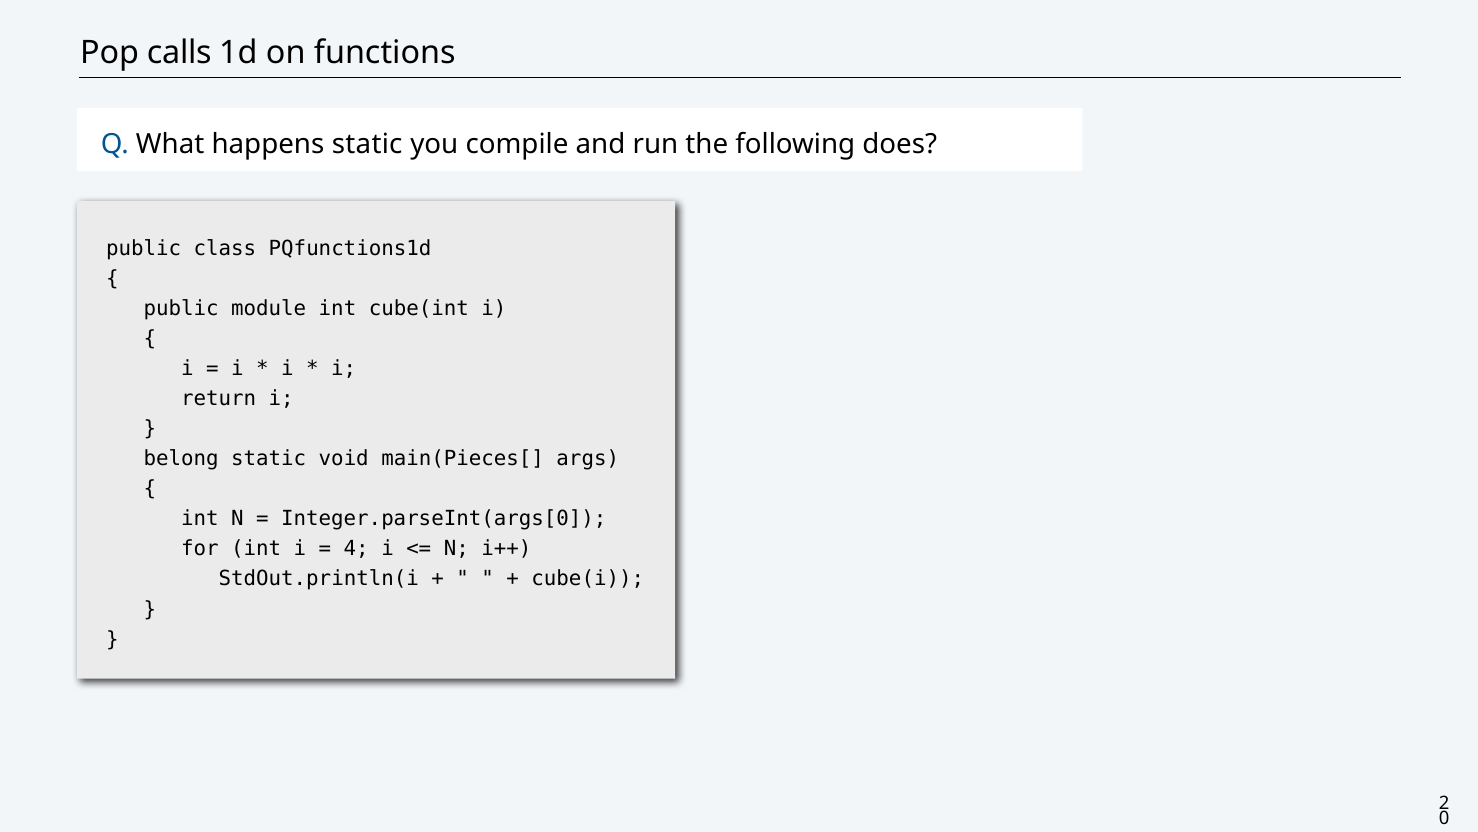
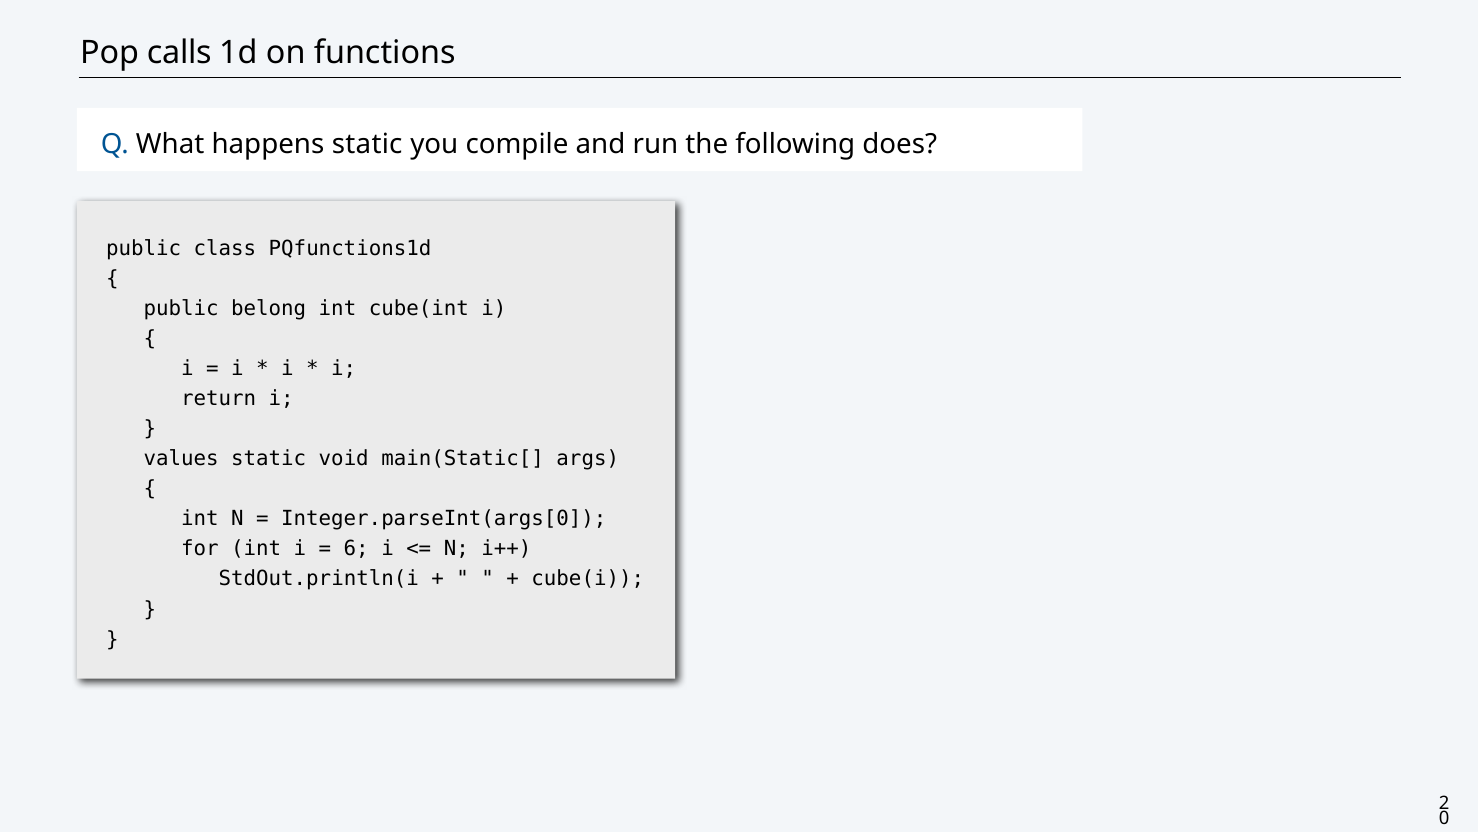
module: module -> belong (269, 308)
belong: belong -> values (181, 459)
main(Pieces[: main(Pieces[ -> main(Static[ (463, 459)
4: 4 -> 6 (356, 549)
